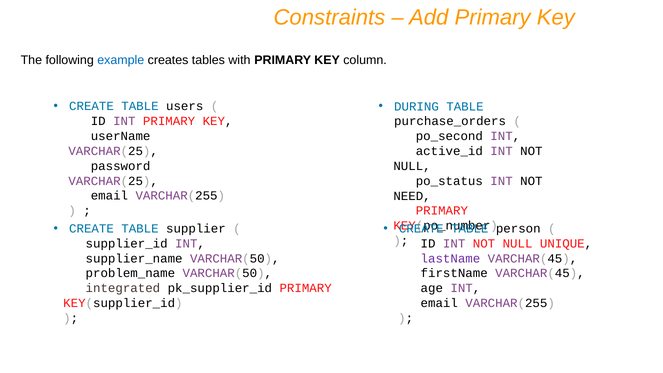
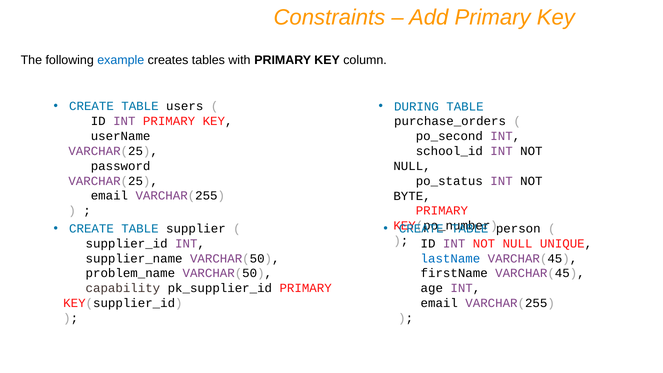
active_id: active_id -> school_id (449, 151)
NEED: NEED -> BYTE (412, 196)
lastName colour: purple -> blue (450, 258)
integrated: integrated -> capability (123, 288)
